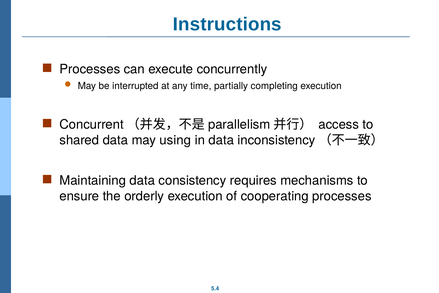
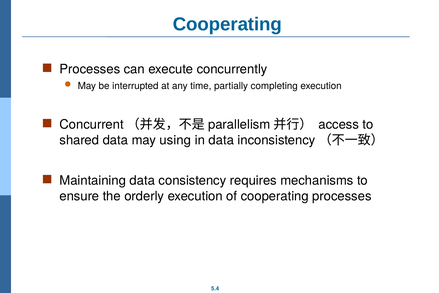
Instructions: Instructions -> Cooperating (227, 24)
